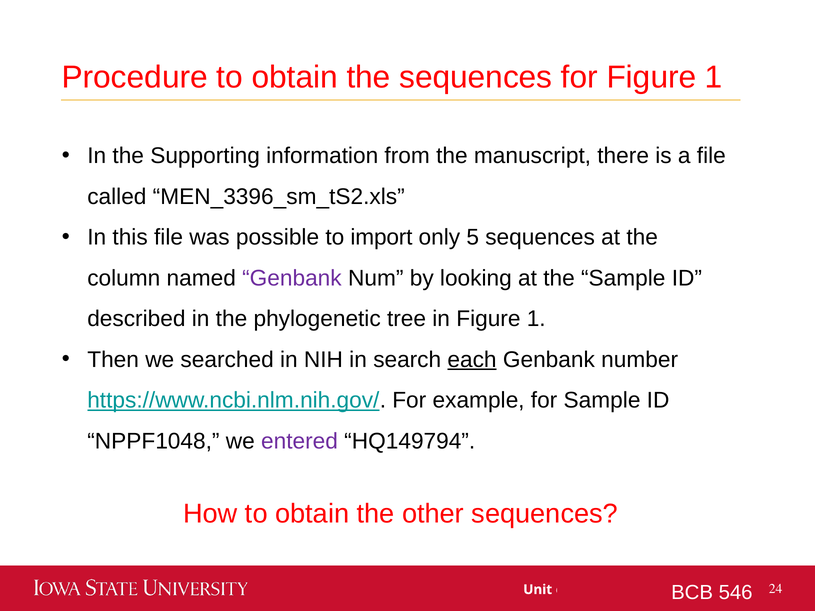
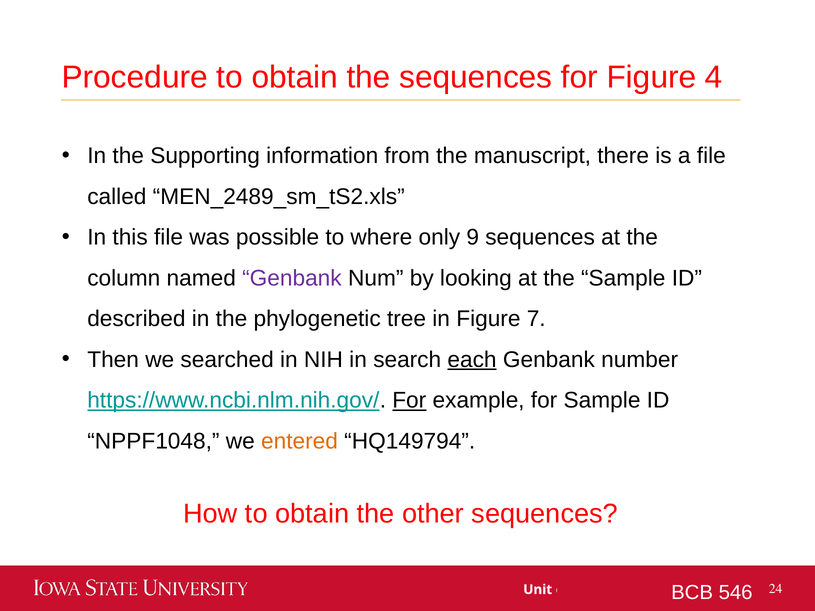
for Figure 1: 1 -> 4 (714, 77)
MEN_3396_sm_tS2.xls: MEN_3396_sm_tS2.xls -> MEN_2489_sm_tS2.xls (279, 197)
import: import -> where (381, 238)
5: 5 -> 9 (473, 238)
in Figure 1: 1 -> 7 (536, 319)
For underline: none -> present (409, 401)
entered colour: purple -> orange (300, 441)
